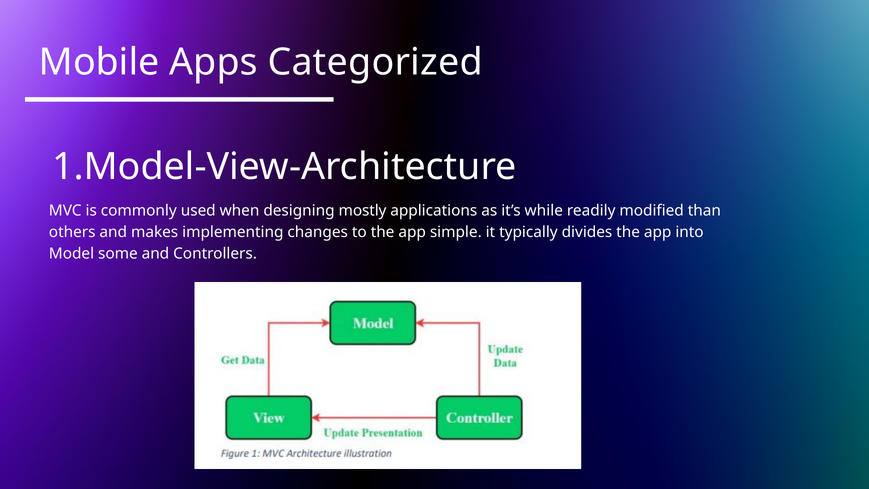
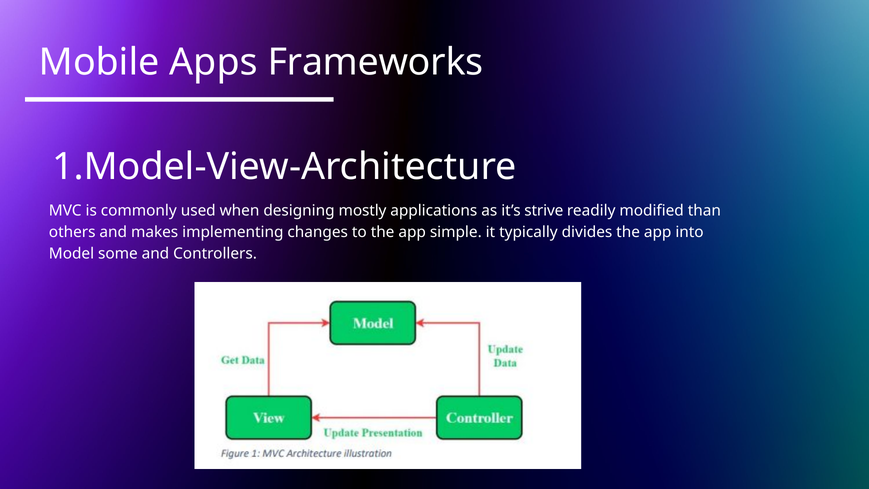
Categorized: Categorized -> Frameworks (375, 62)
while: while -> strive (544, 211)
